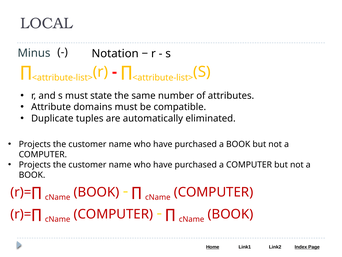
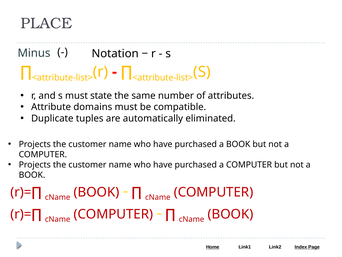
LOCAL: LOCAL -> PLACE (47, 23)
